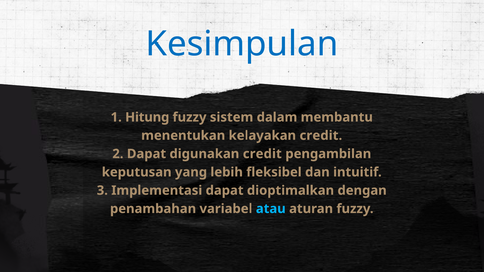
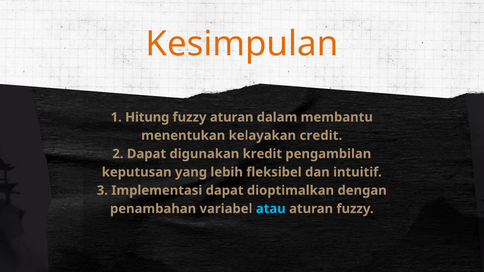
Kesimpulan colour: blue -> orange (242, 44)
fuzzy sistem: sistem -> aturan (232, 117)
credit: credit -> kredit (262, 154)
